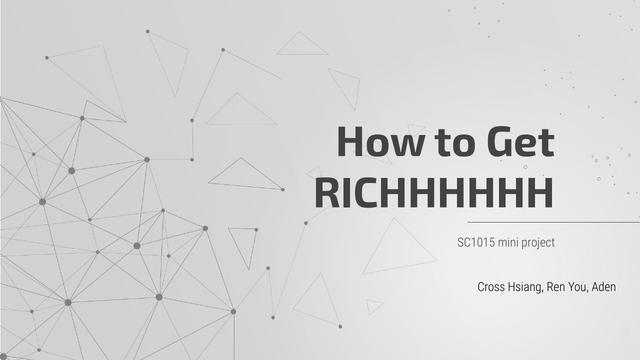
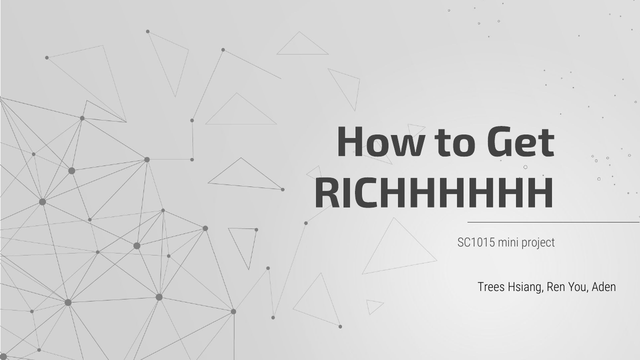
Cross: Cross -> Trees (491, 287)
